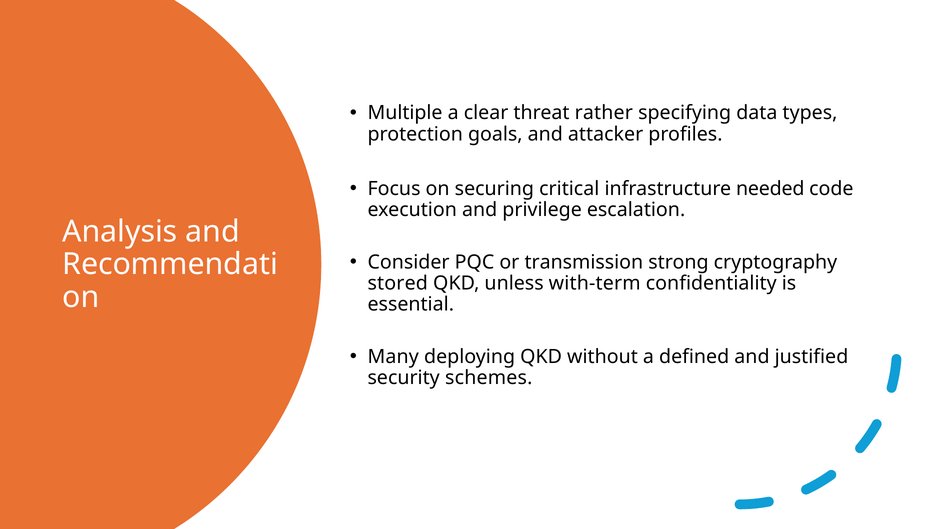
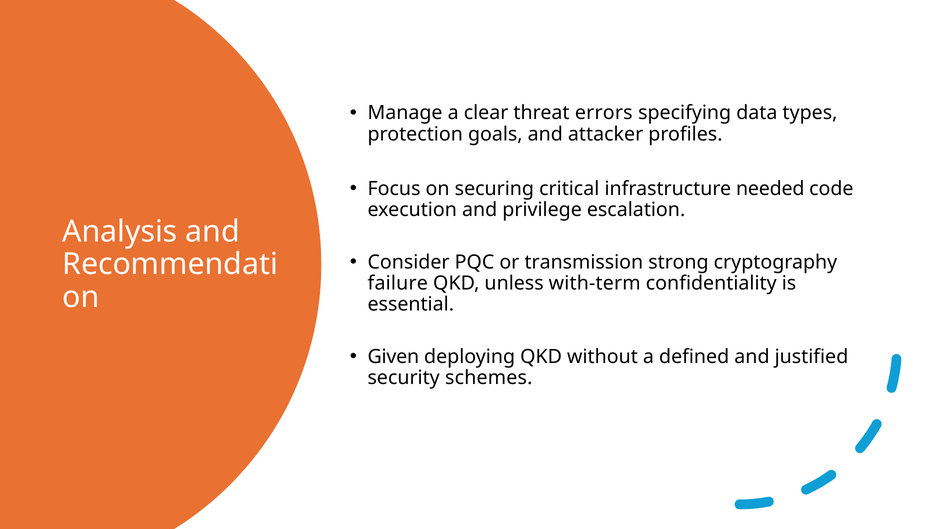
Multiple: Multiple -> Manage (405, 113)
rather: rather -> errors (604, 113)
stored: stored -> failure (398, 283)
Many: Many -> Given (393, 356)
